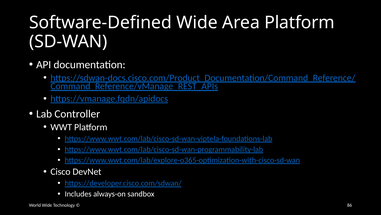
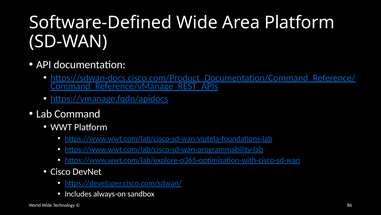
Controller: Controller -> Command (77, 114)
